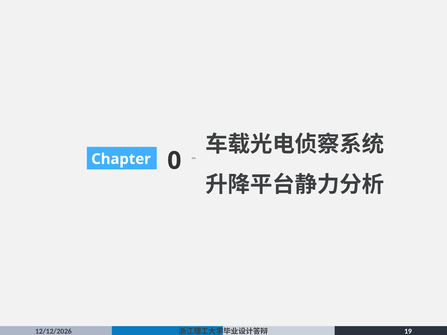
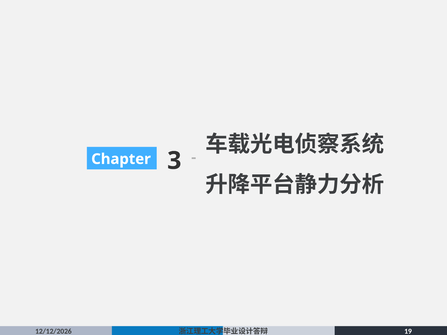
0: 0 -> 3 (174, 161)
